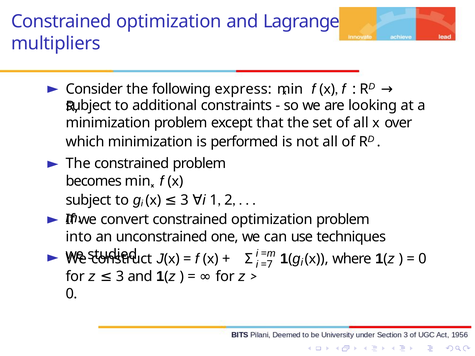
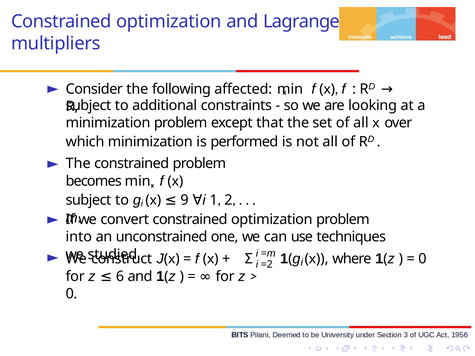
express: express -> affected (243, 89)
3: 3 -> 9 (184, 200)
=7: =7 -> =2 (267, 265)
3: 3 -> 6 (120, 277)
